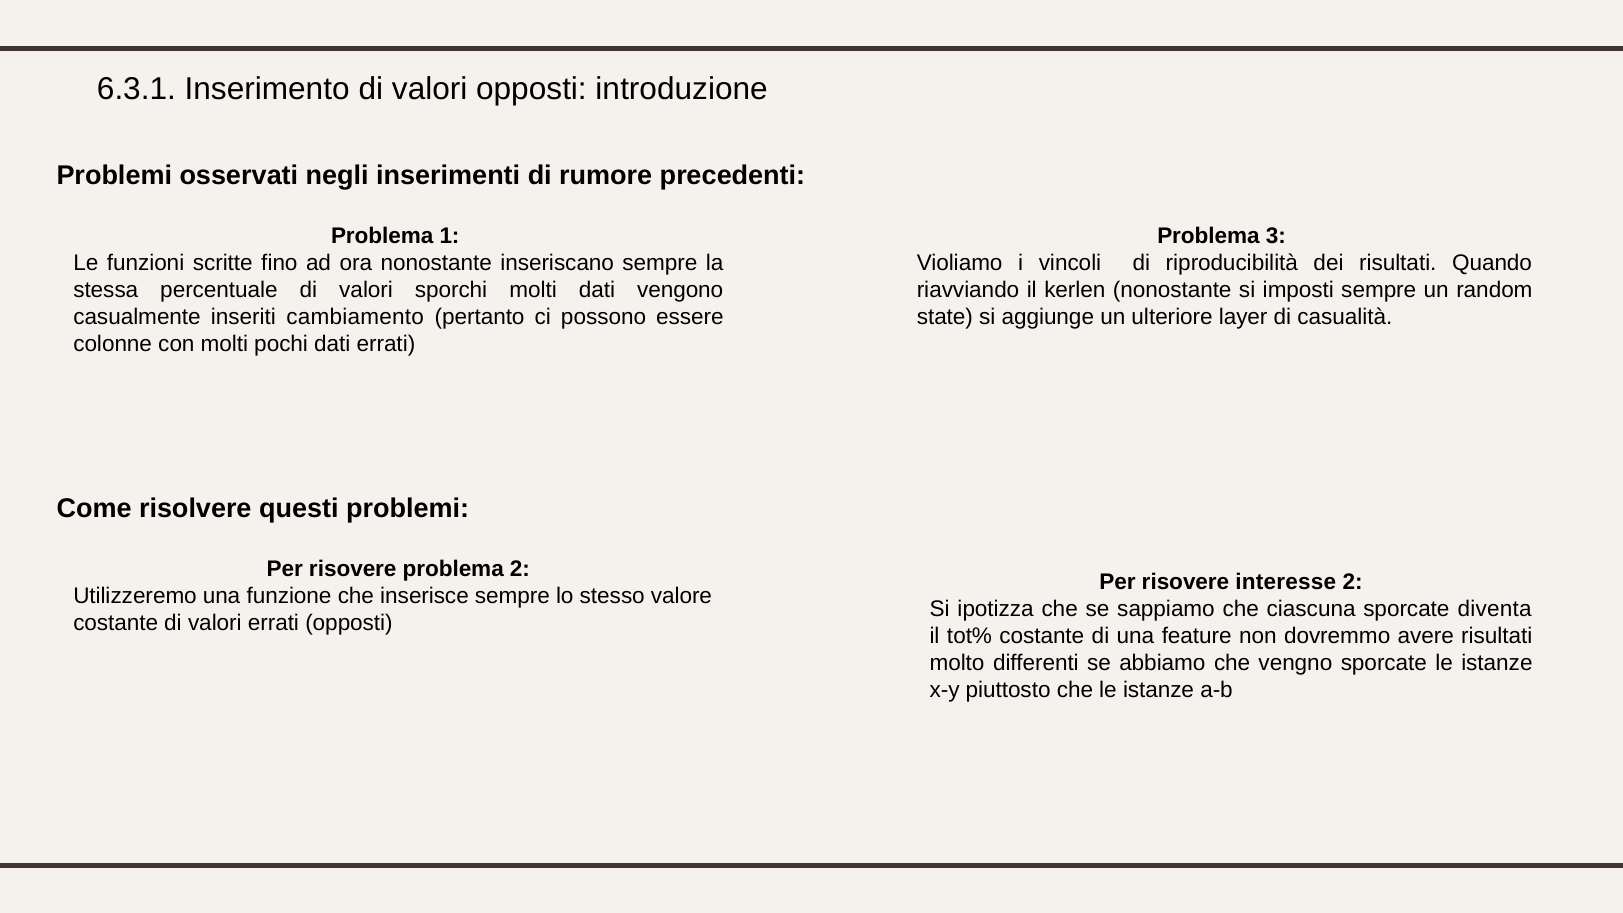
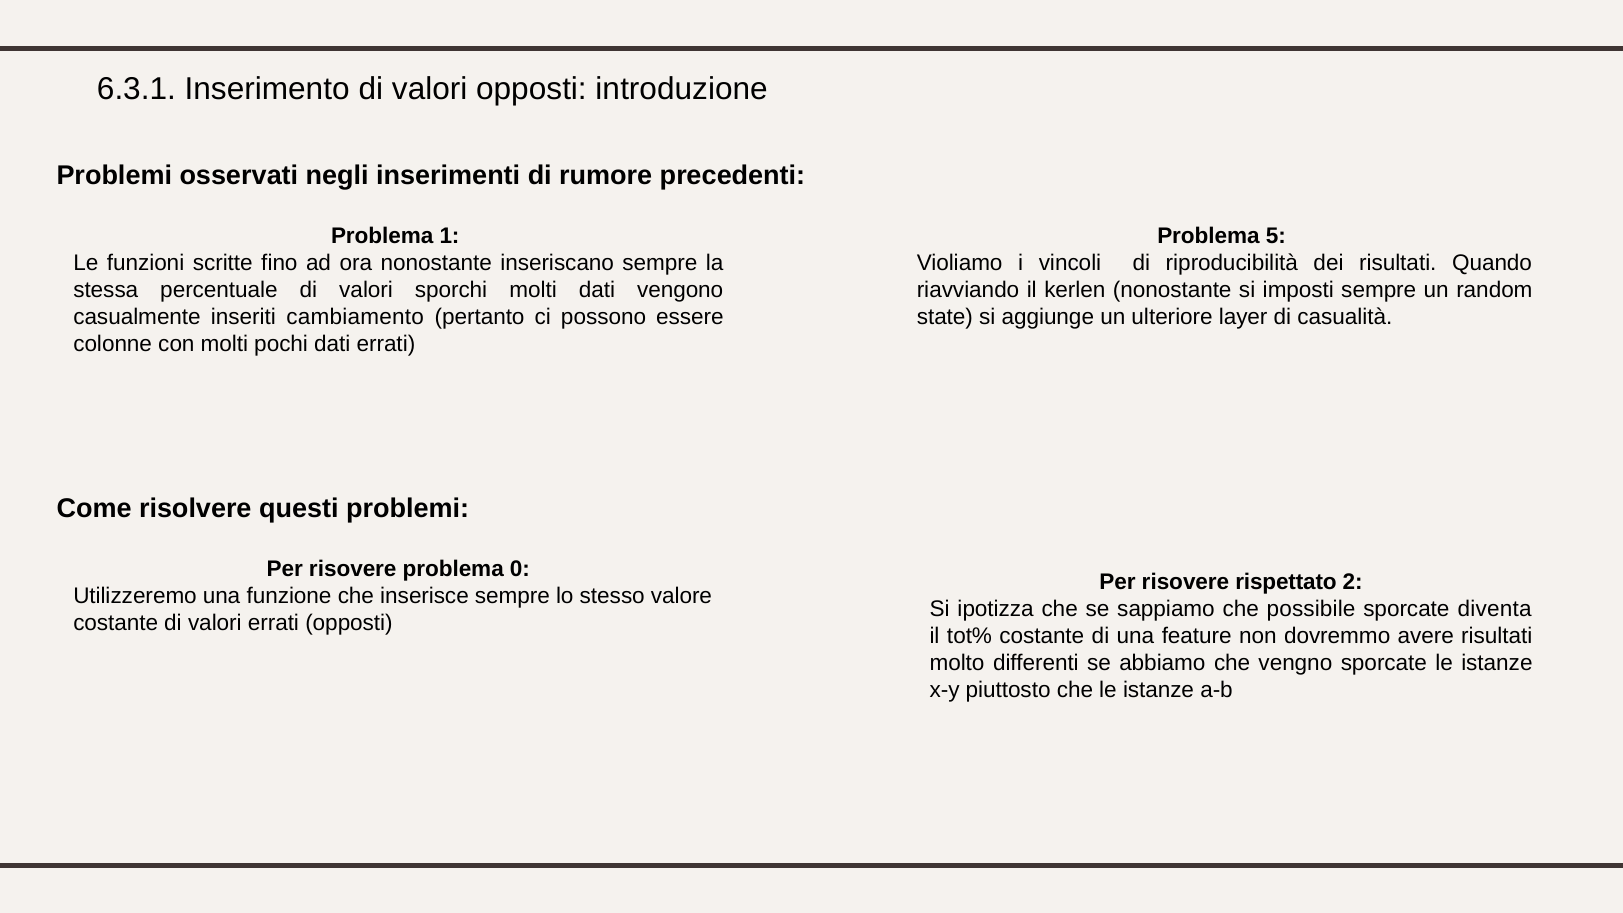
3: 3 -> 5 (1276, 236)
problema 2: 2 -> 0 (520, 569)
interesse: interesse -> rispettato (1286, 582)
ciascuna: ciascuna -> possibile (1311, 609)
